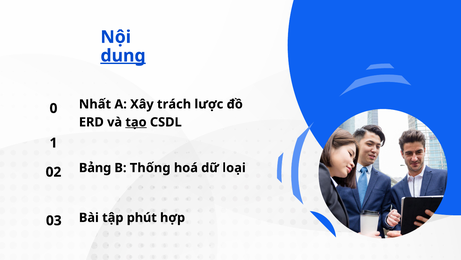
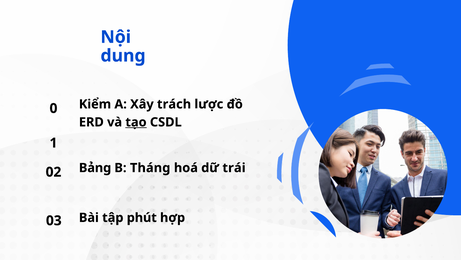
dung underline: present -> none (123, 56)
Nhất: Nhất -> Kiểm (95, 104)
Thống: Thống -> Tháng (150, 167)
loại: loại -> trái (234, 167)
